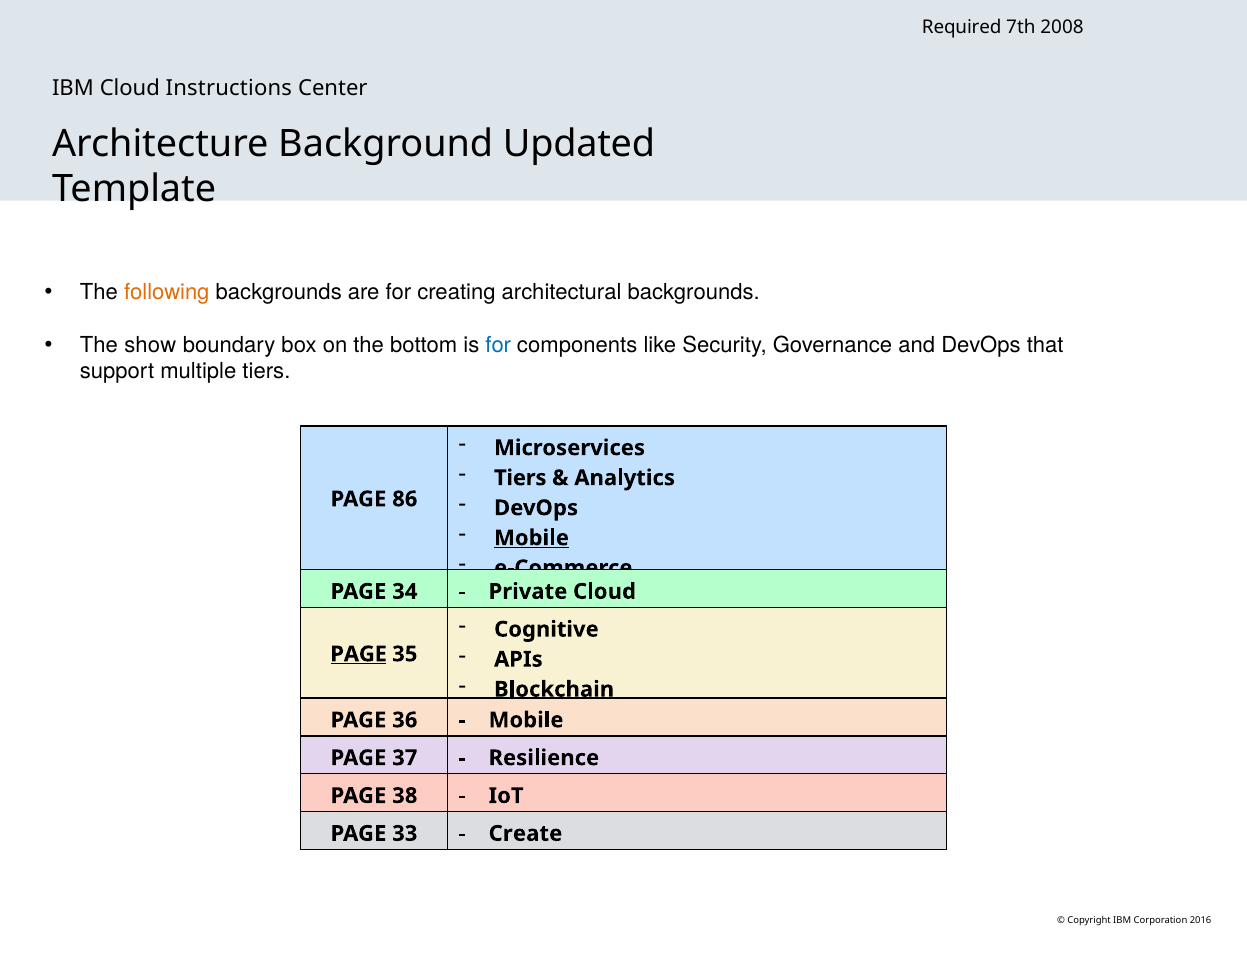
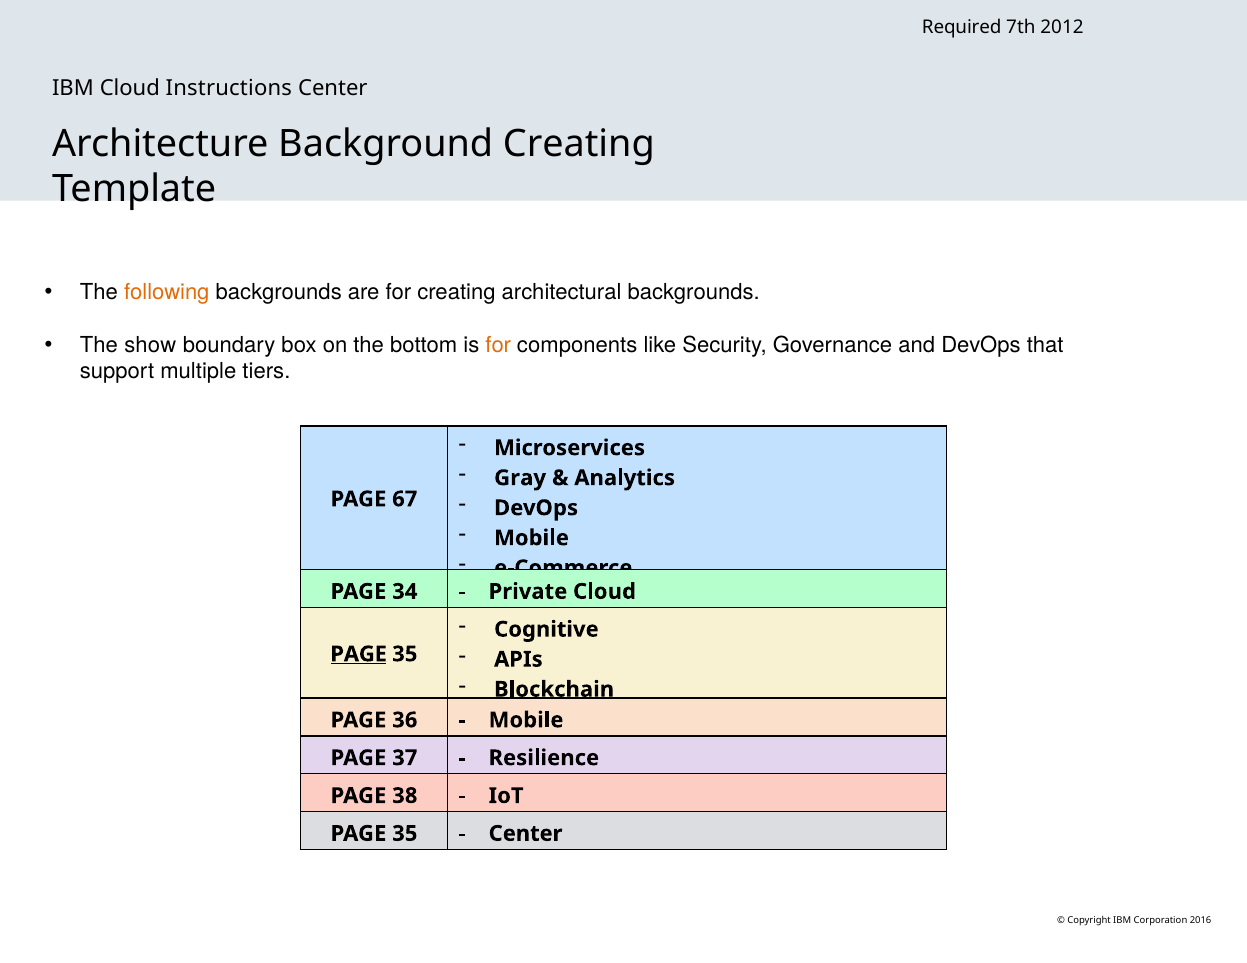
2008: 2008 -> 2012 (1062, 28)
Background Updated: Updated -> Creating (579, 144)
for colour: blue -> orange (498, 345)
Tiers: Tiers -> Gray (520, 478)
86: 86 -> 67 (405, 499)
Mobile underline: present -> none (532, 538)
33: 33 -> 35 (405, 834)
Create: Create -> Center (526, 834)
